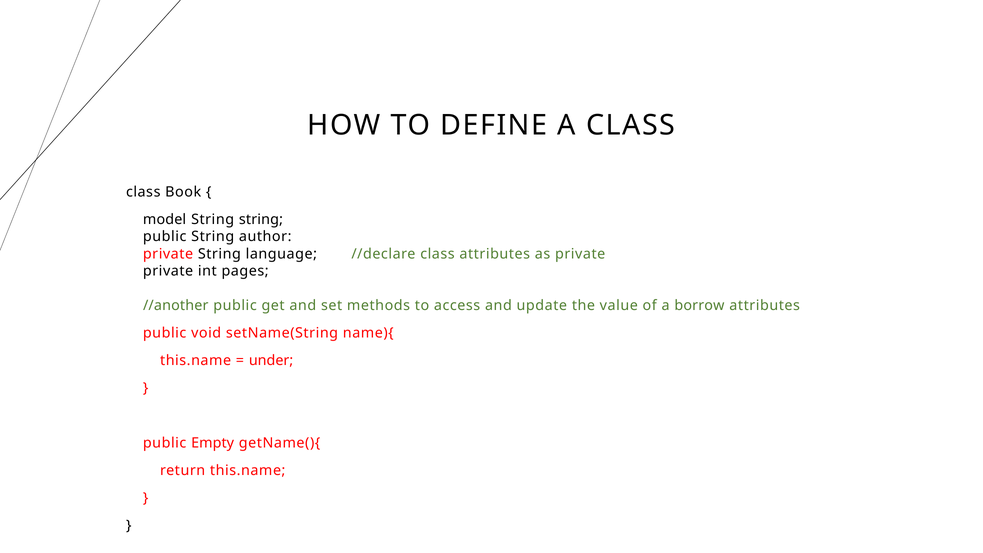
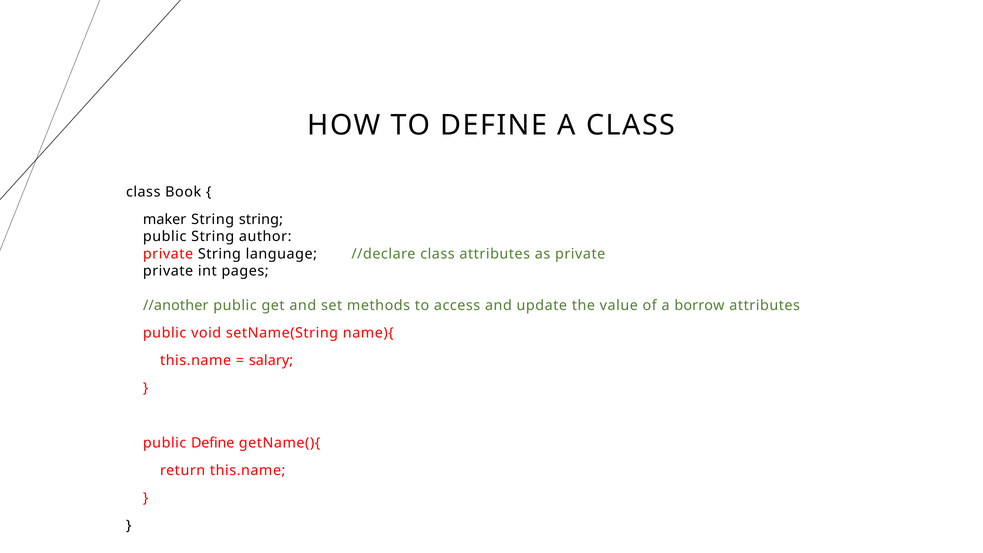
model: model -> maker (165, 220)
under: under -> salary (271, 360)
public Empty: Empty -> Define (213, 443)
